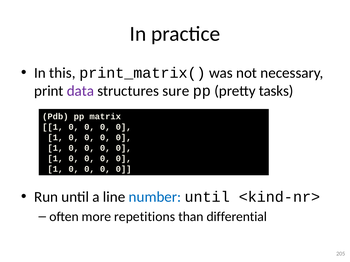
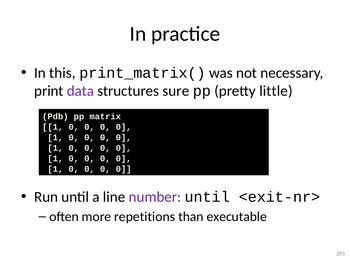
tasks: tasks -> little (276, 91)
number colour: blue -> purple (155, 197)
<kind-nr>: <kind-nr> -> <exit-nr> (279, 197)
differential: differential -> executable (237, 217)
